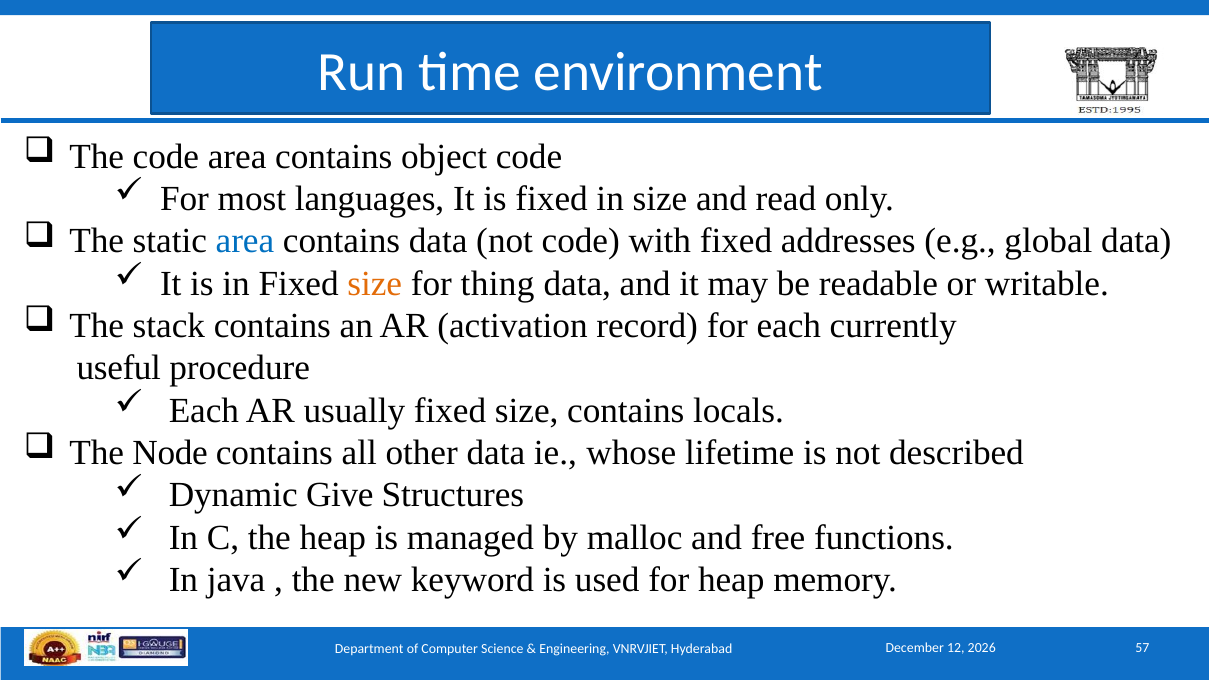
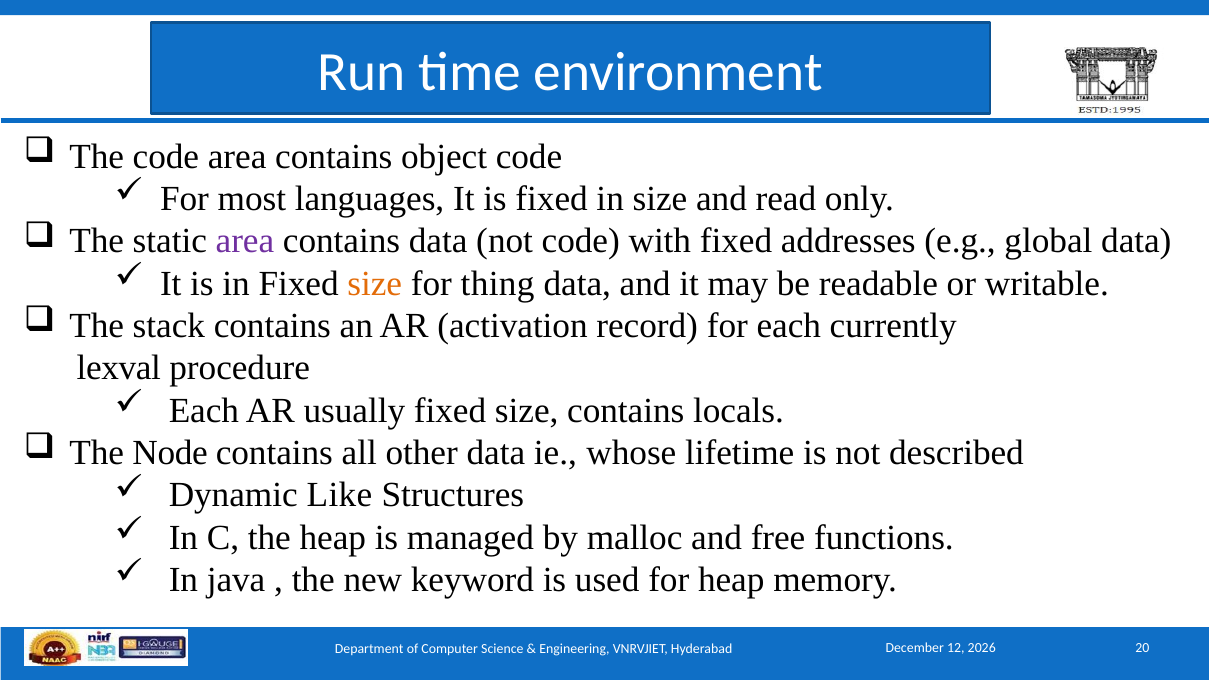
area colour: blue -> purple (245, 241)
useful: useful -> lexval (119, 368)
Give: Give -> Like (339, 495)
57: 57 -> 20 (1142, 648)
